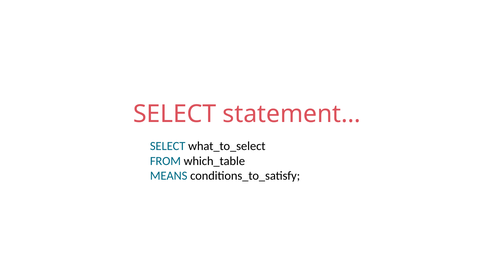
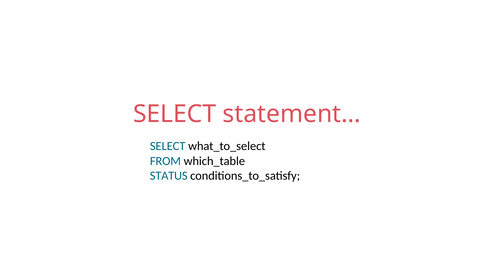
MEANS: MEANS -> STATUS (169, 176)
